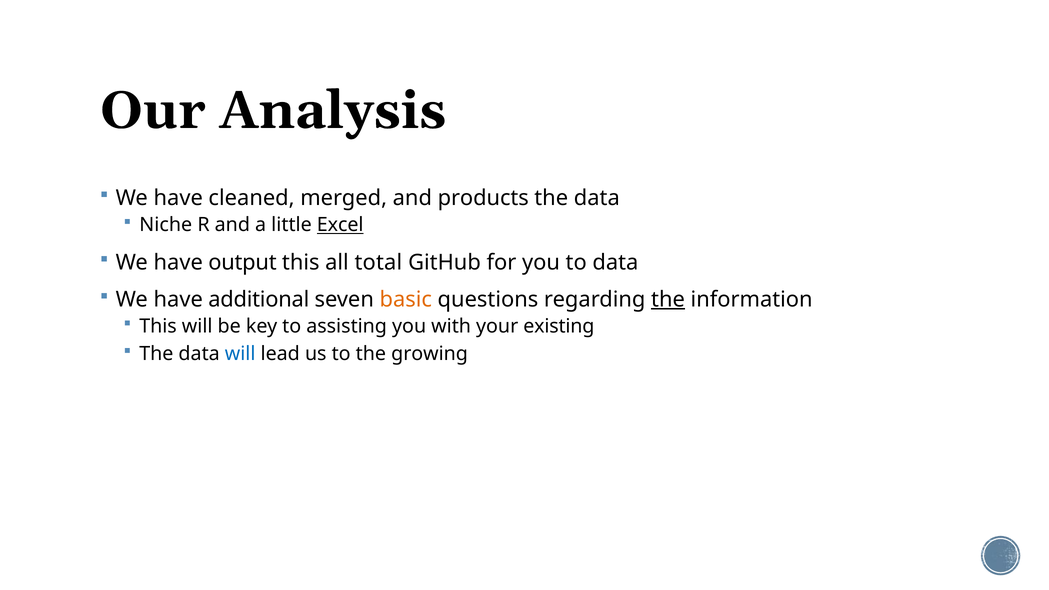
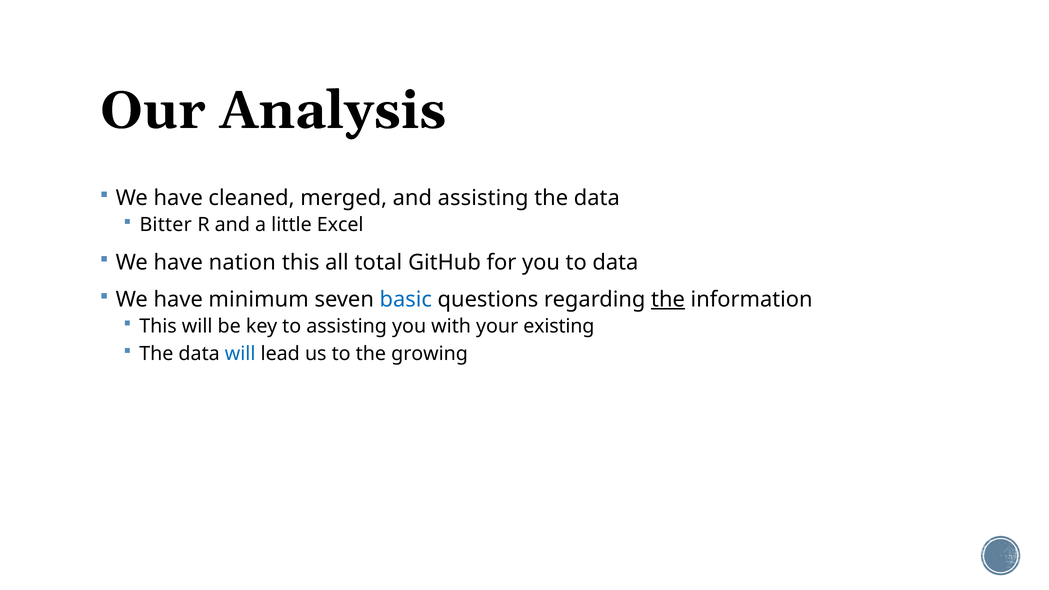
and products: products -> assisting (483, 198)
Niche: Niche -> Bitter (166, 225)
Excel underline: present -> none (340, 225)
output: output -> nation (242, 263)
additional: additional -> minimum (259, 299)
basic colour: orange -> blue (406, 299)
